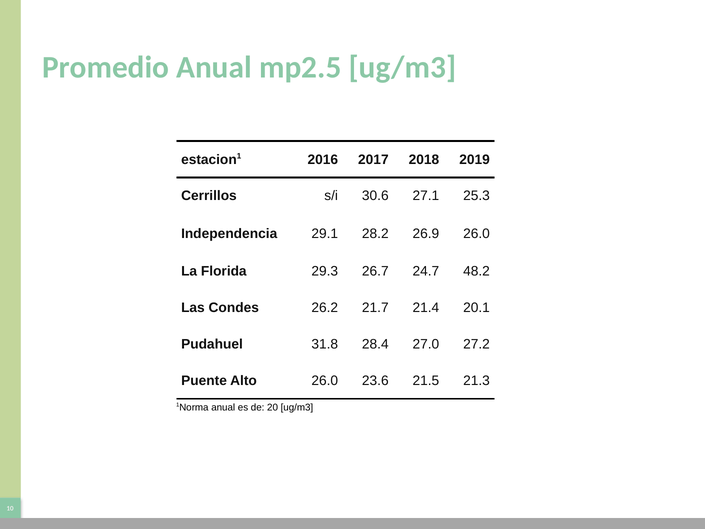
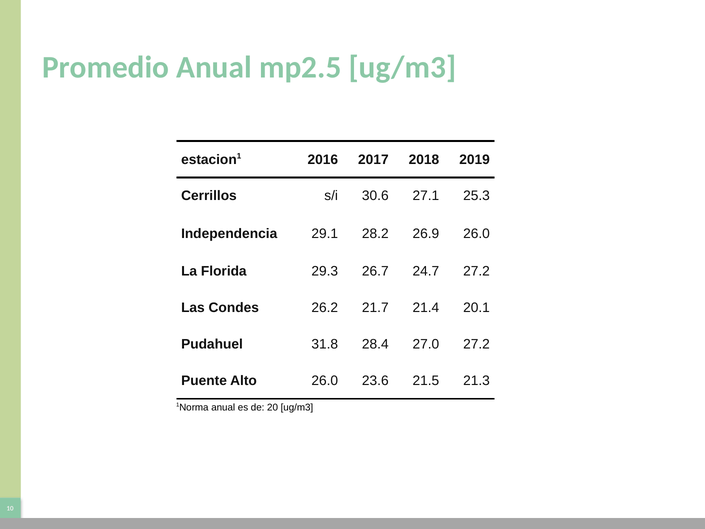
24.7 48.2: 48.2 -> 27.2 (477, 271)
